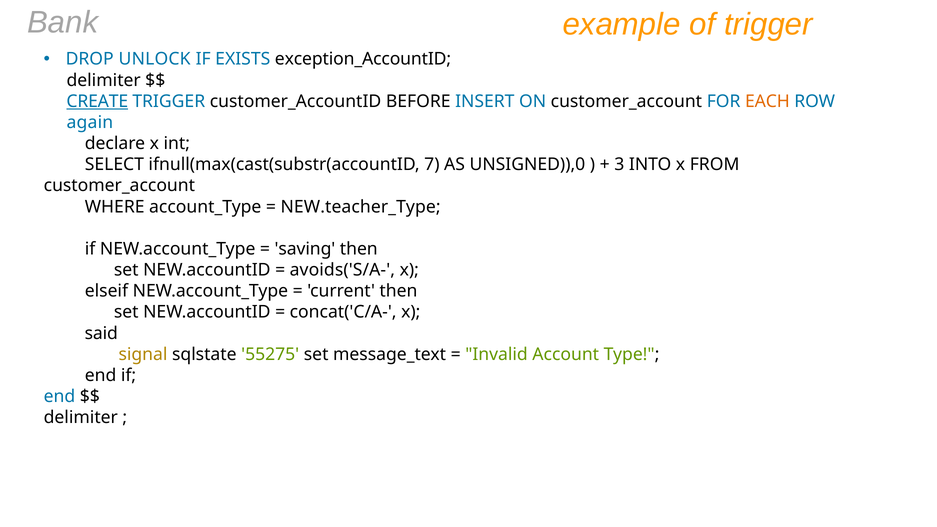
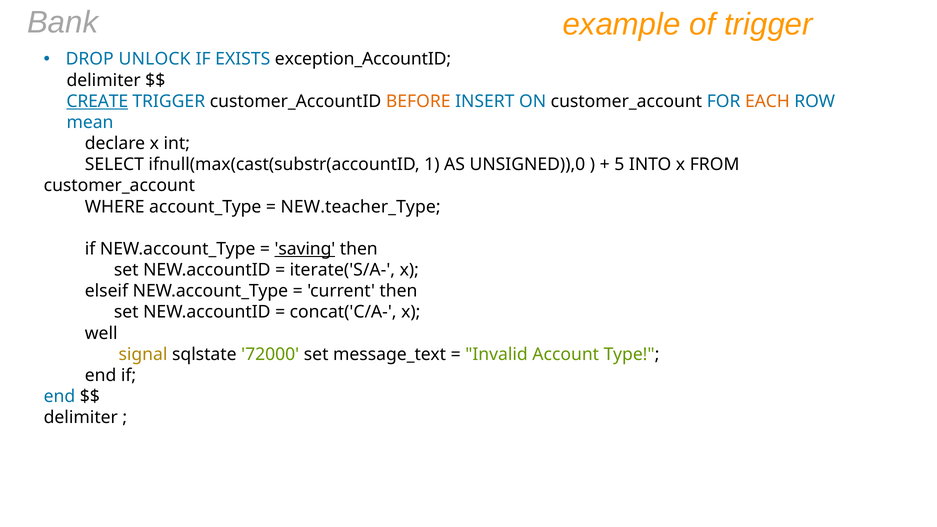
BEFORE colour: black -> orange (418, 101)
again: again -> mean (90, 122)
7: 7 -> 1 (432, 165)
3: 3 -> 5 (619, 165)
saving underline: none -> present (305, 249)
avoids('S/A-: avoids('S/A- -> iterate('S/A- (342, 270)
said: said -> well (101, 333)
55275: 55275 -> 72000 (270, 354)
